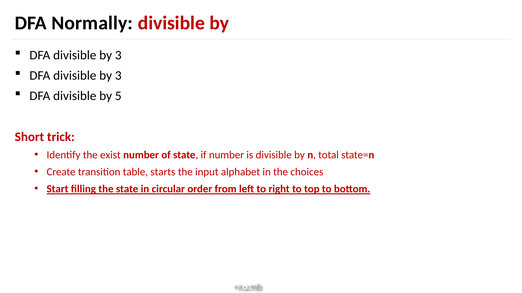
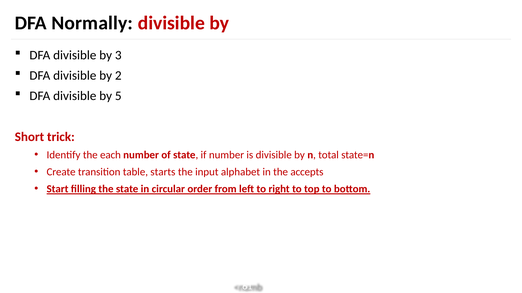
3: 3 -> 2 (118, 76)
exist: exist -> each (110, 155)
choices: choices -> accepts (307, 172)
